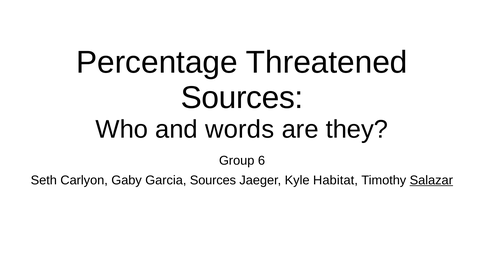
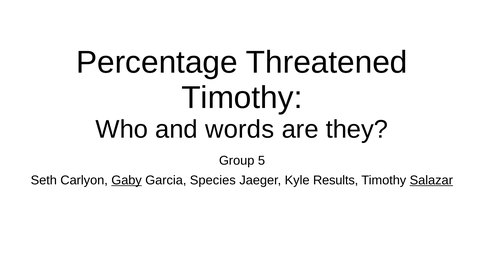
Sources: Sources -> Timothy (242, 98)
6: 6 -> 5 (261, 161)
Gaby underline: none -> present (127, 180)
Garcia Sources: Sources -> Species (213, 180)
Habitat: Habitat -> Results (336, 180)
